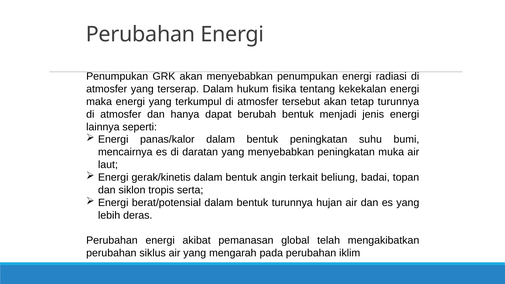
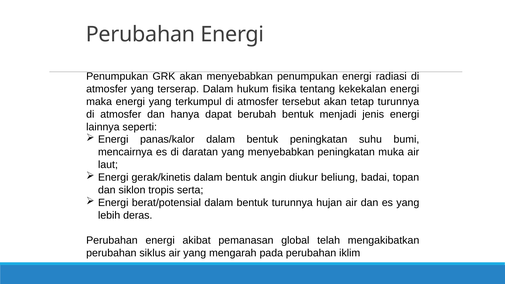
terkait: terkait -> diukur (304, 177)
